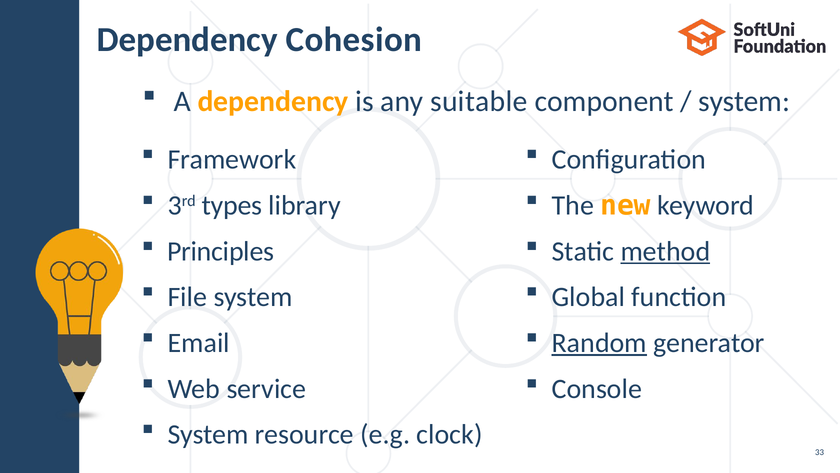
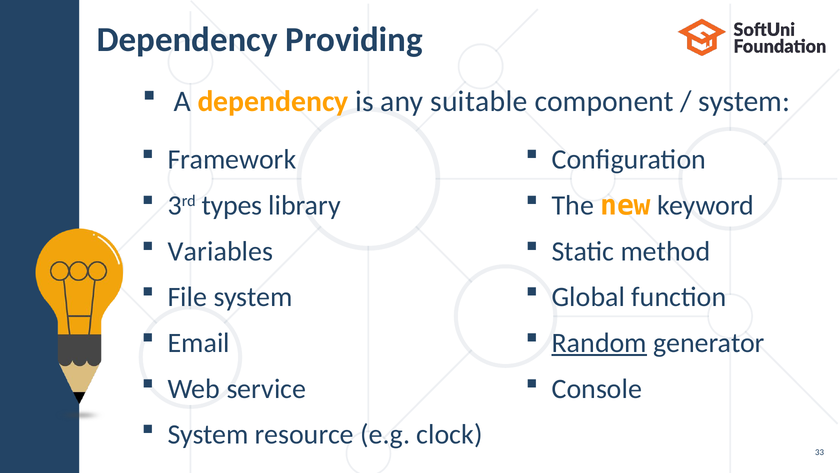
Cohesion: Cohesion -> Providing (354, 40)
Principles: Principles -> Variables (221, 251)
method underline: present -> none (665, 251)
